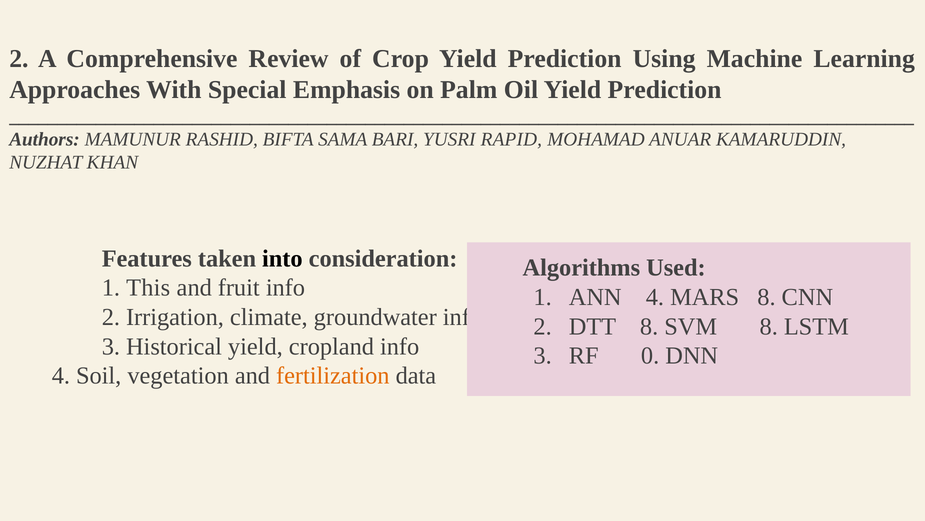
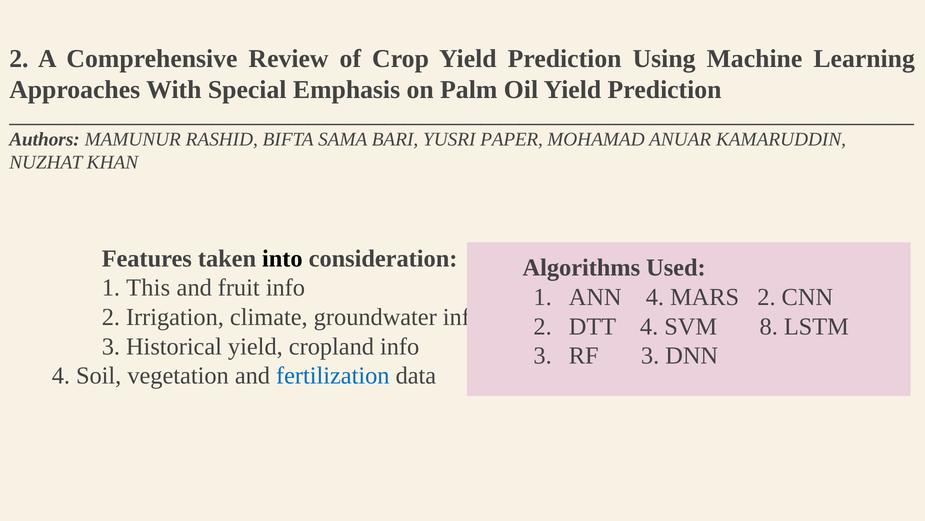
RAPID: RAPID -> PAPER (512, 139)
MARS 8: 8 -> 2 (766, 297)
DTT 8: 8 -> 4 (649, 326)
RF 0: 0 -> 3 (650, 355)
fertilization colour: orange -> blue (333, 375)
